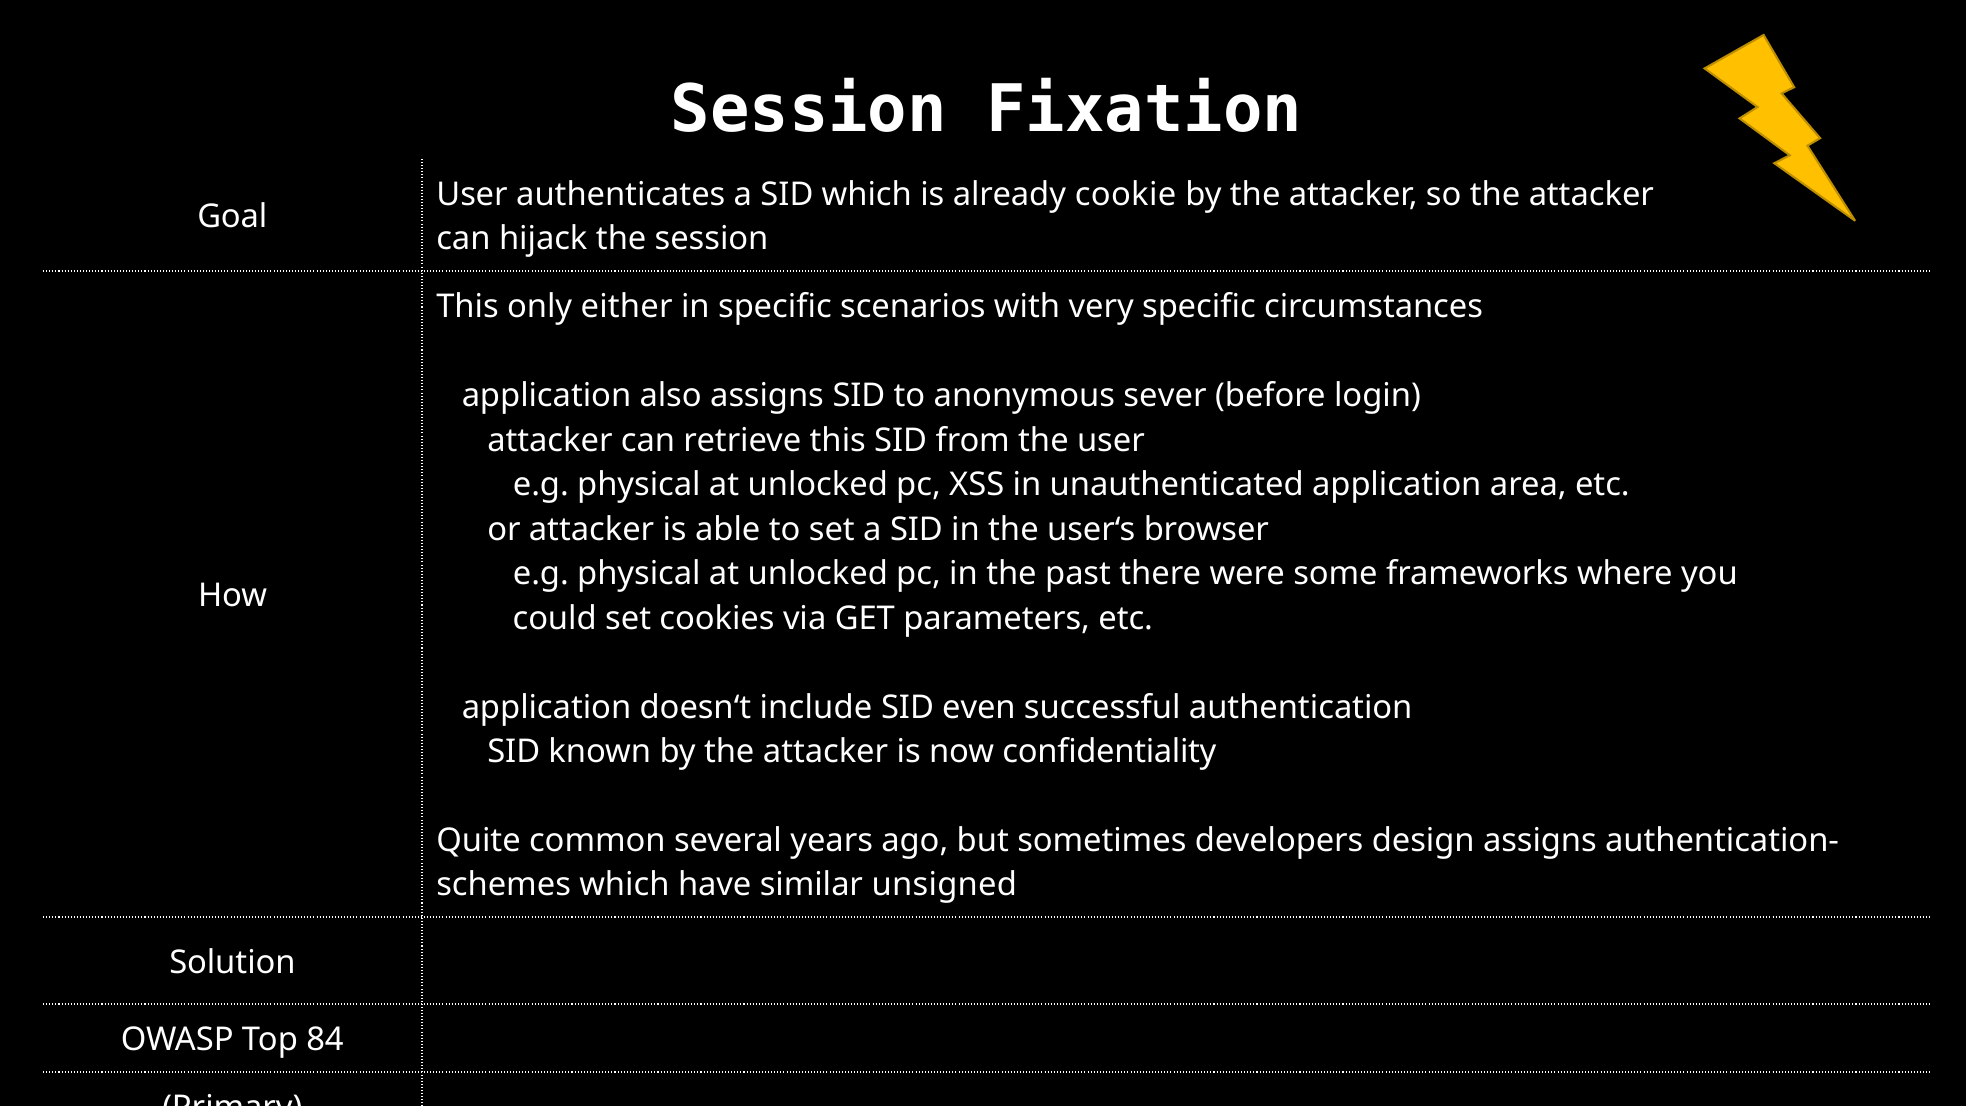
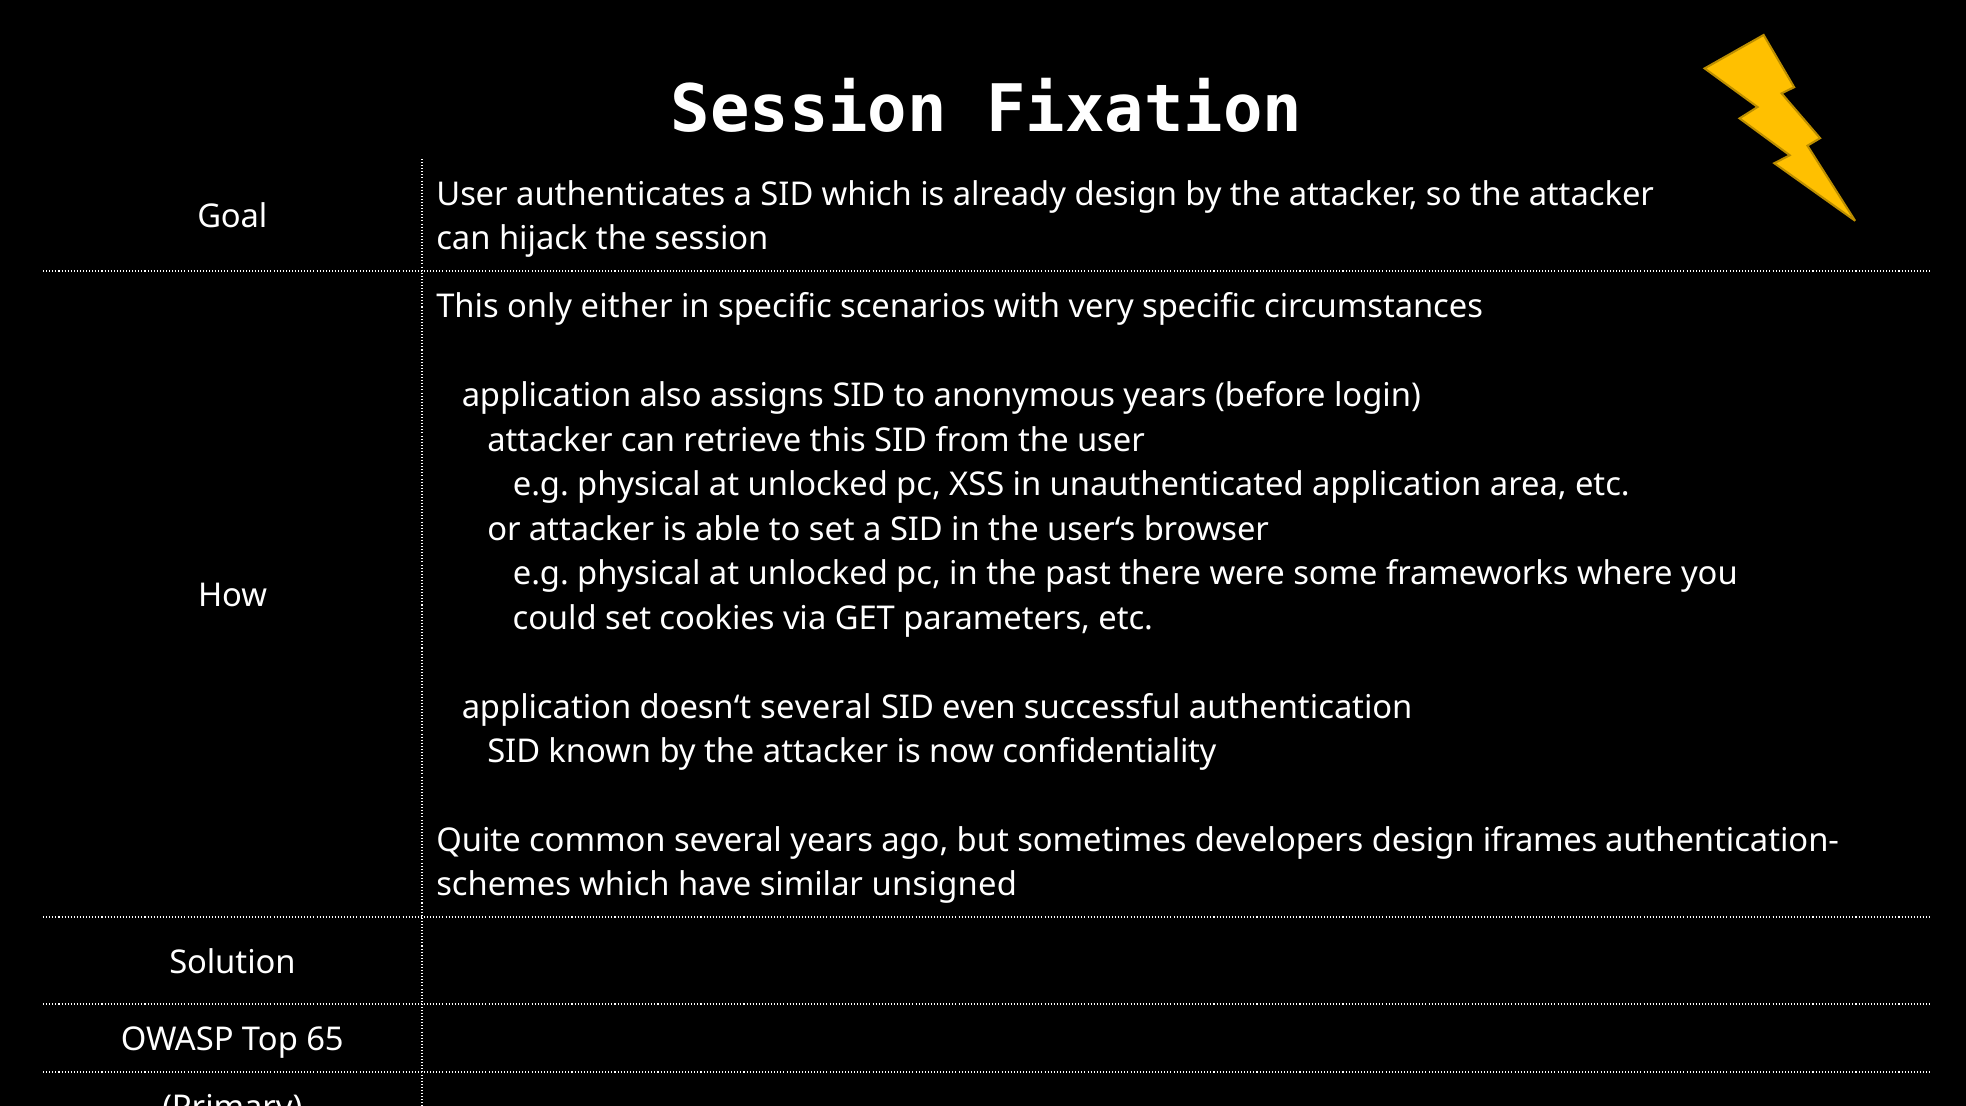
already cookie: cookie -> design (1126, 195)
anonymous sever: sever -> years (1165, 396)
doesn‘t include: include -> several (816, 707)
design assigns: assigns -> iframes (1540, 841)
84: 84 -> 65 (325, 1040)
